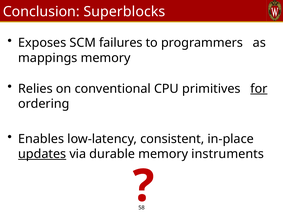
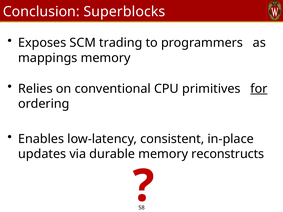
failures: failures -> trading (121, 43)
updates underline: present -> none (42, 154)
instruments: instruments -> reconstructs (228, 154)
